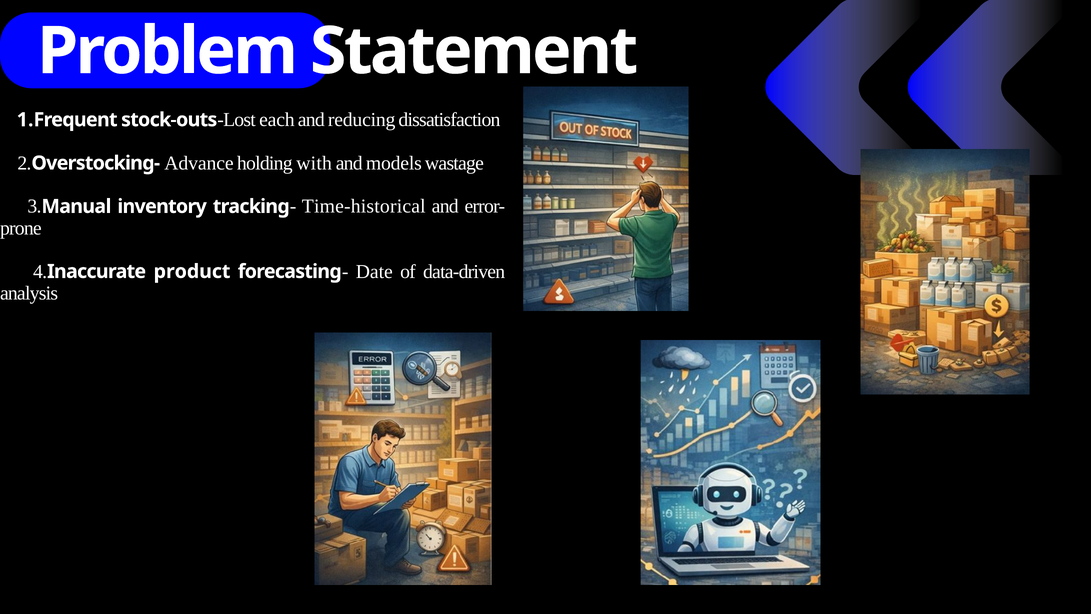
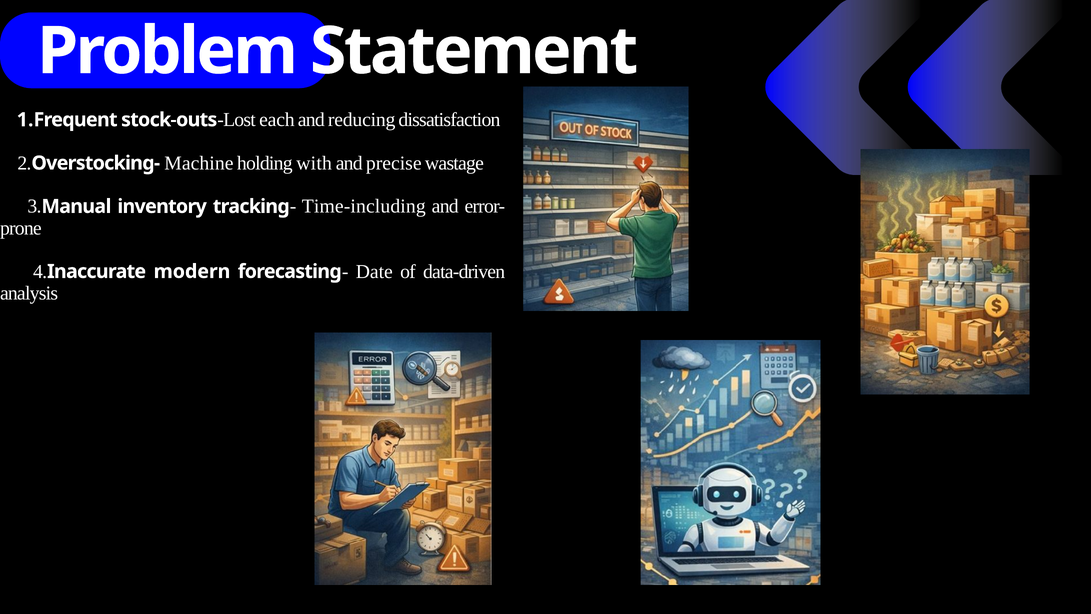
Advance: Advance -> Machine (199, 163)
models: models -> precise (394, 163)
Time-historical: Time-historical -> Time-including (364, 206)
product: product -> modern (192, 271)
